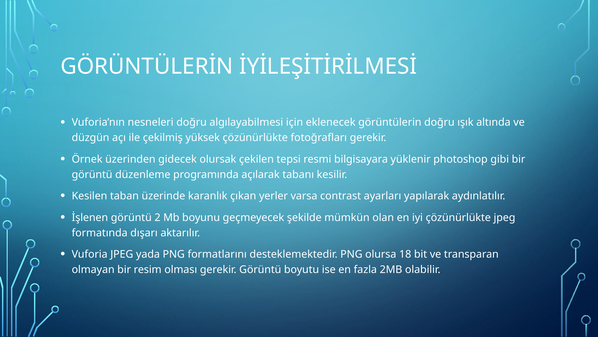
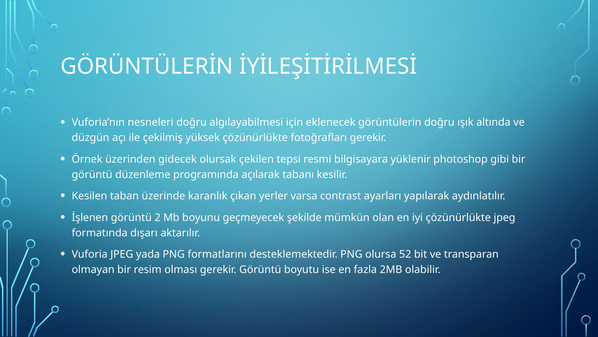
18: 18 -> 52 (405, 254)
